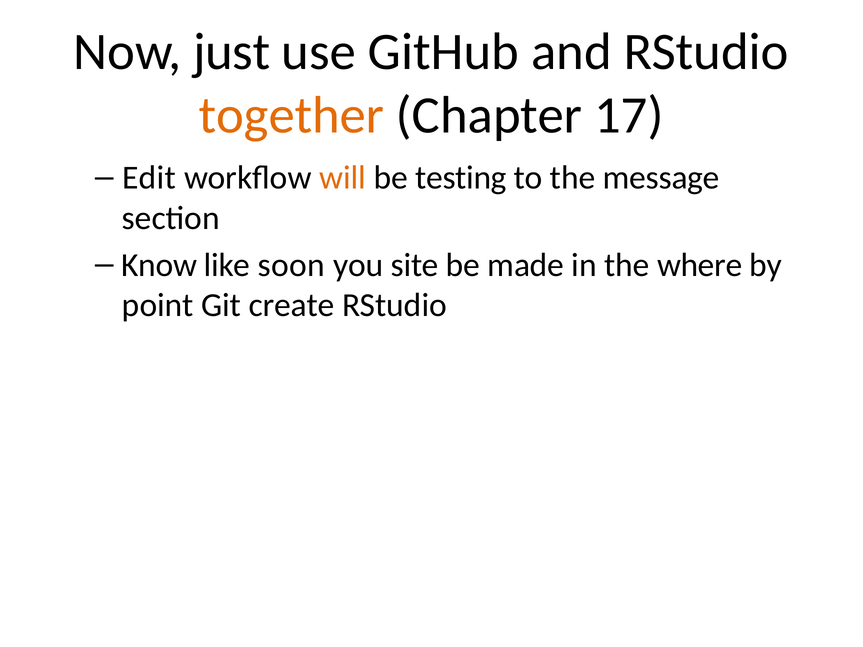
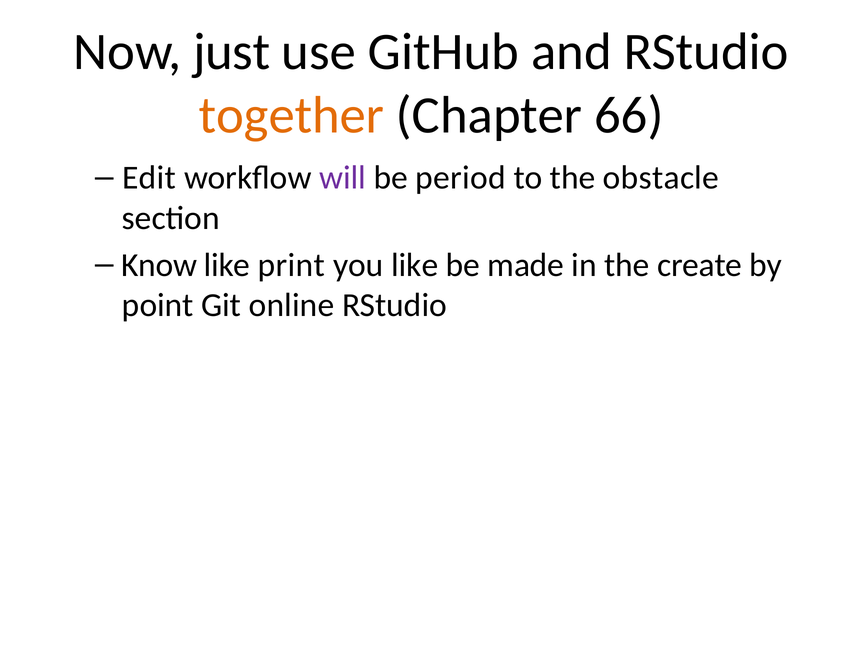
17: 17 -> 66 (629, 115)
will colour: orange -> purple (343, 178)
testing: testing -> period (461, 178)
message: message -> obstacle (661, 178)
soon: soon -> print (292, 265)
you site: site -> like (415, 265)
where: where -> create (700, 265)
create: create -> online (291, 305)
